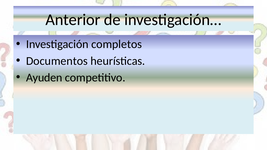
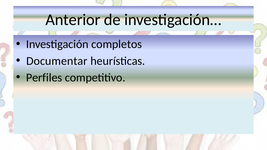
Documentos: Documentos -> Documentar (57, 61)
Ayuden: Ayuden -> Perfiles (44, 78)
